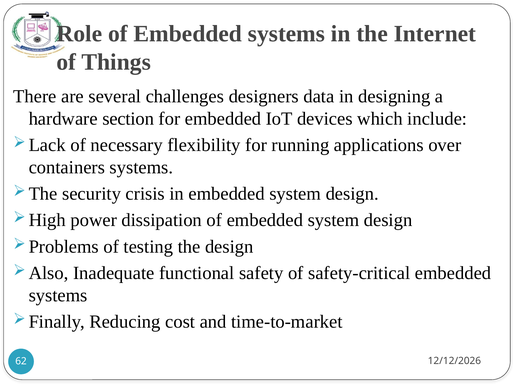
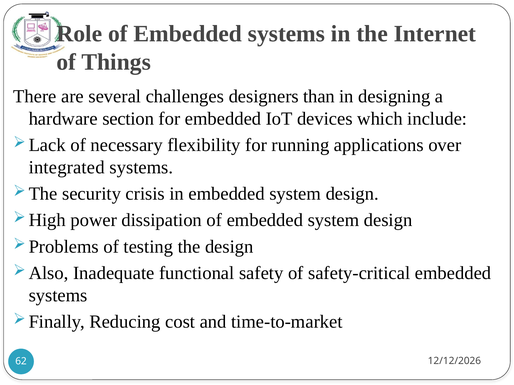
data: data -> than (319, 96)
containers: containers -> integrated (67, 168)
